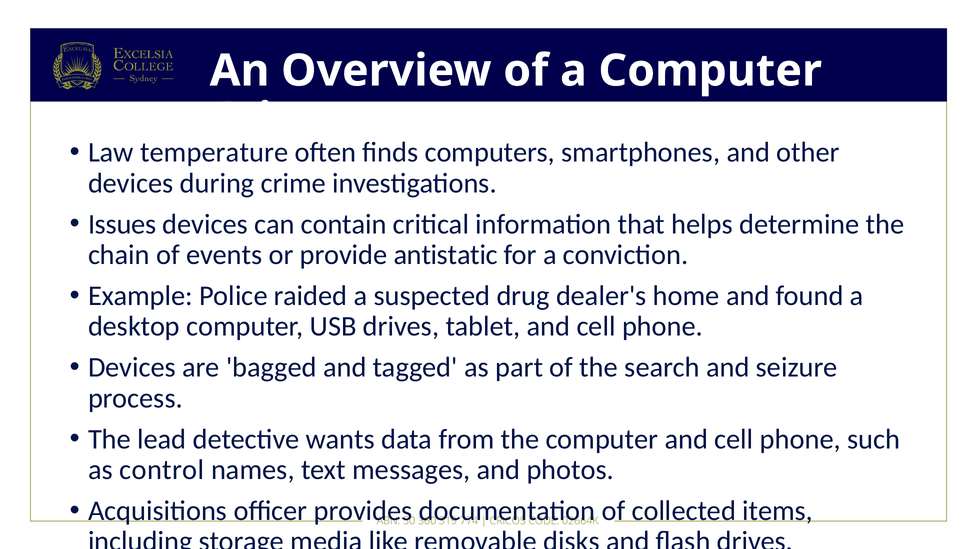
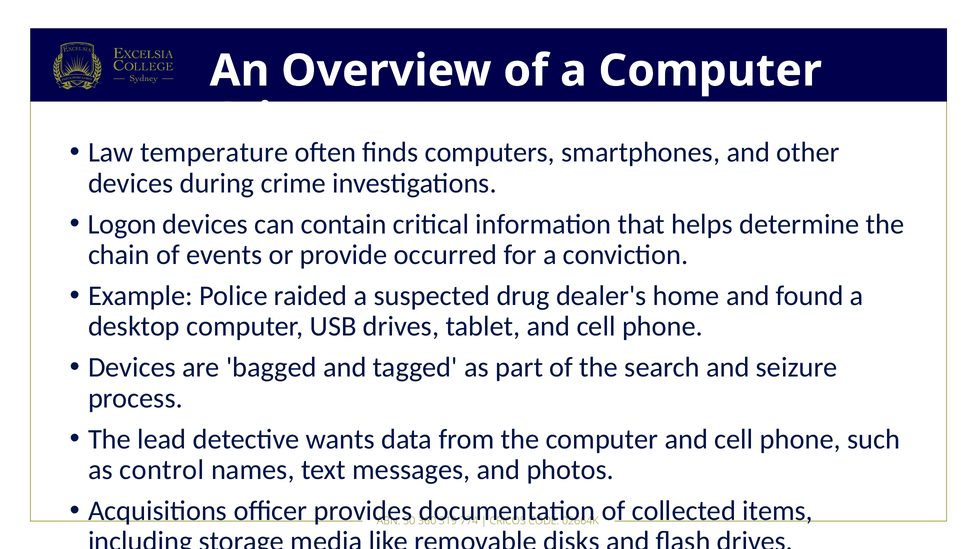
Issues: Issues -> Logon (122, 224)
antistatic: antistatic -> occurred (446, 255)
